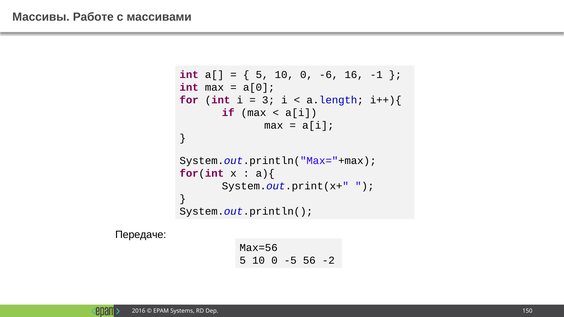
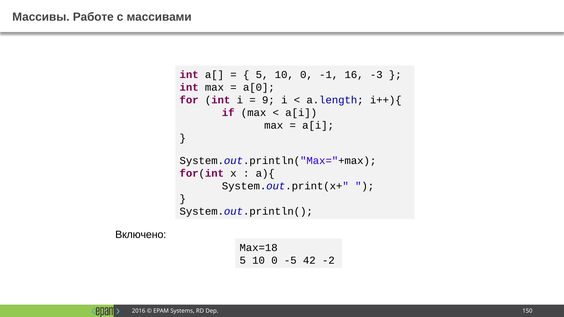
-6: -6 -> -1 (329, 75)
-1: -1 -> -3 (376, 75)
3: 3 -> 9 (268, 100)
Передаче: Передаче -> Включено (141, 235)
Max=56: Max=56 -> Max=18 (259, 248)
56: 56 -> 42 (309, 260)
